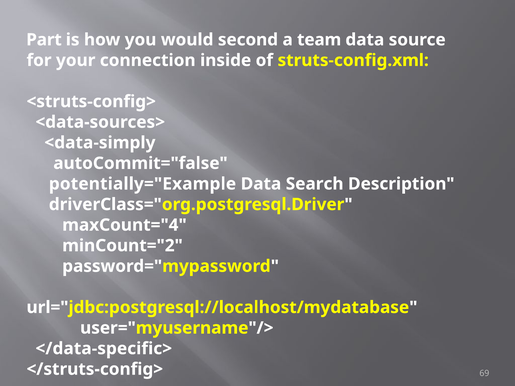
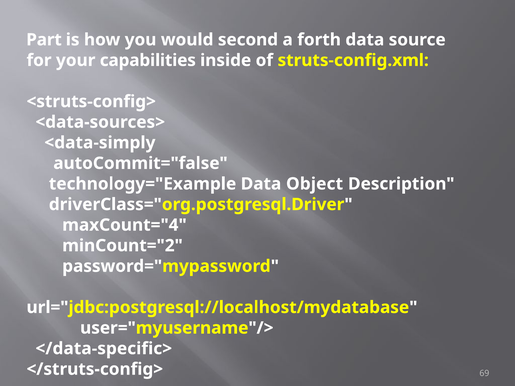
team: team -> forth (319, 40)
connection: connection -> capabilities (148, 60)
potentially="Example: potentially="Example -> technology="Example (143, 184)
Search: Search -> Object (315, 184)
